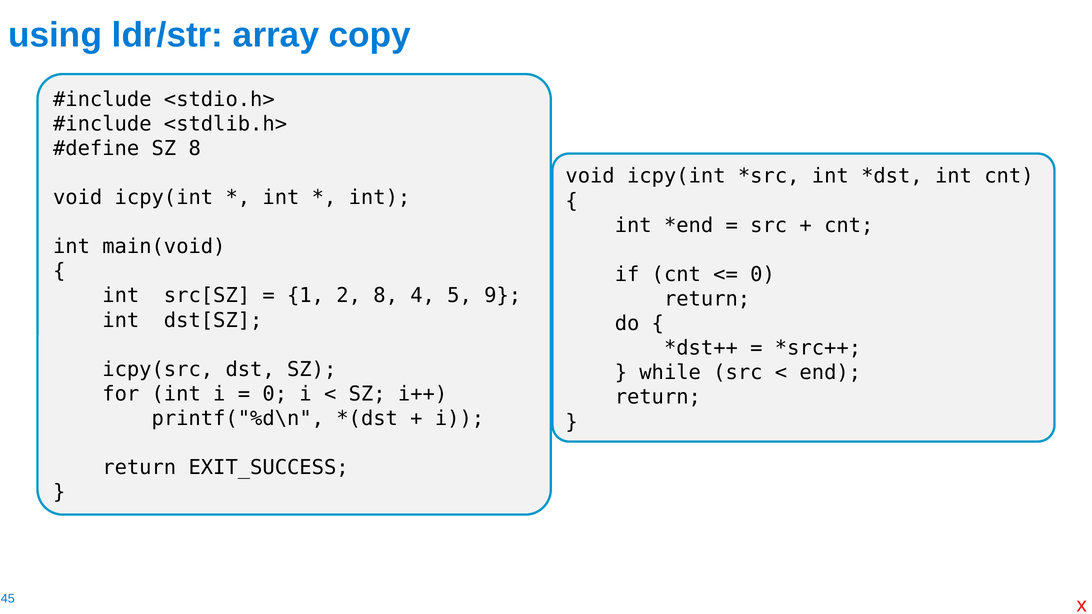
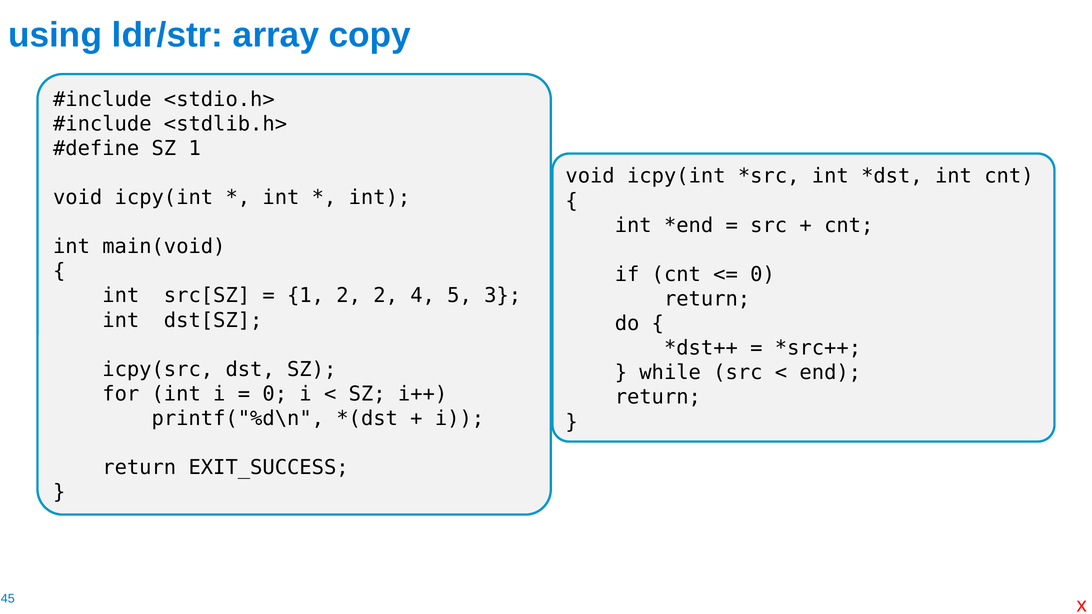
SZ 8: 8 -> 1 (195, 148)
2 8: 8 -> 2 (386, 296)
9: 9 -> 3 (503, 296)
